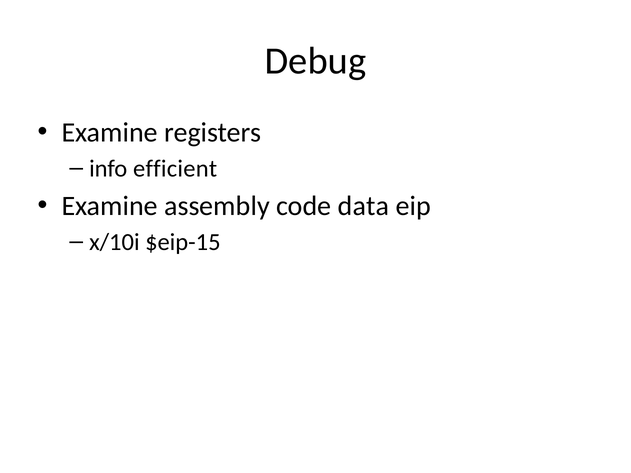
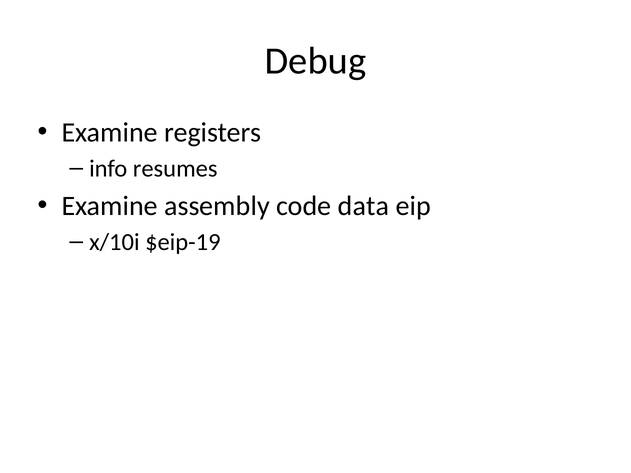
efficient: efficient -> resumes (175, 169)
$eip-15: $eip-15 -> $eip-19 (183, 242)
